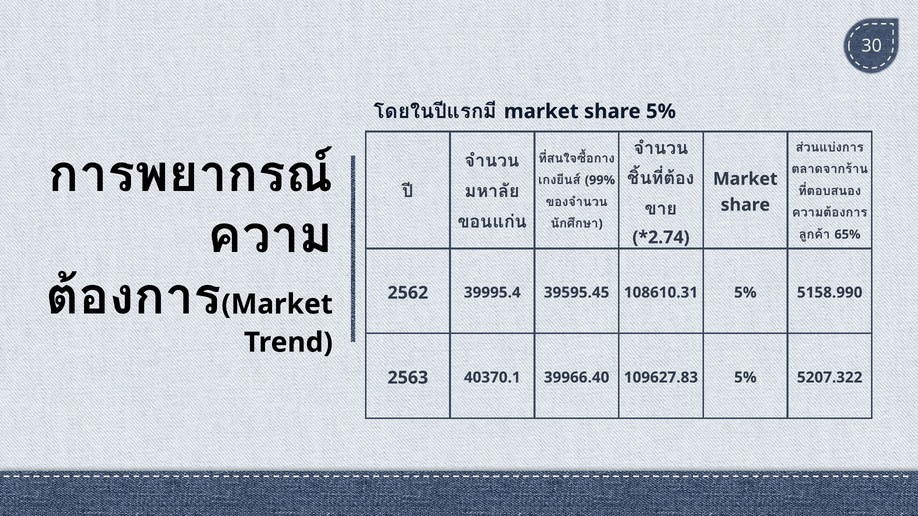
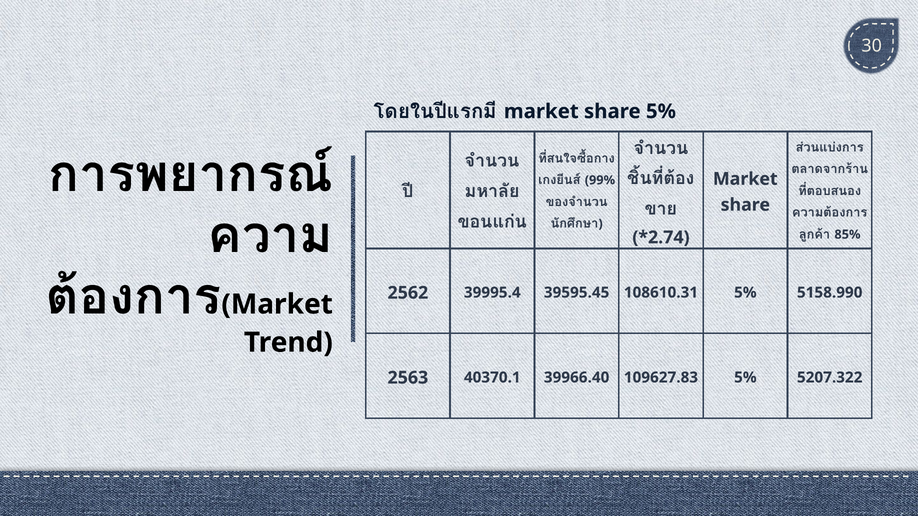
65%: 65% -> 85% (847, 235)
